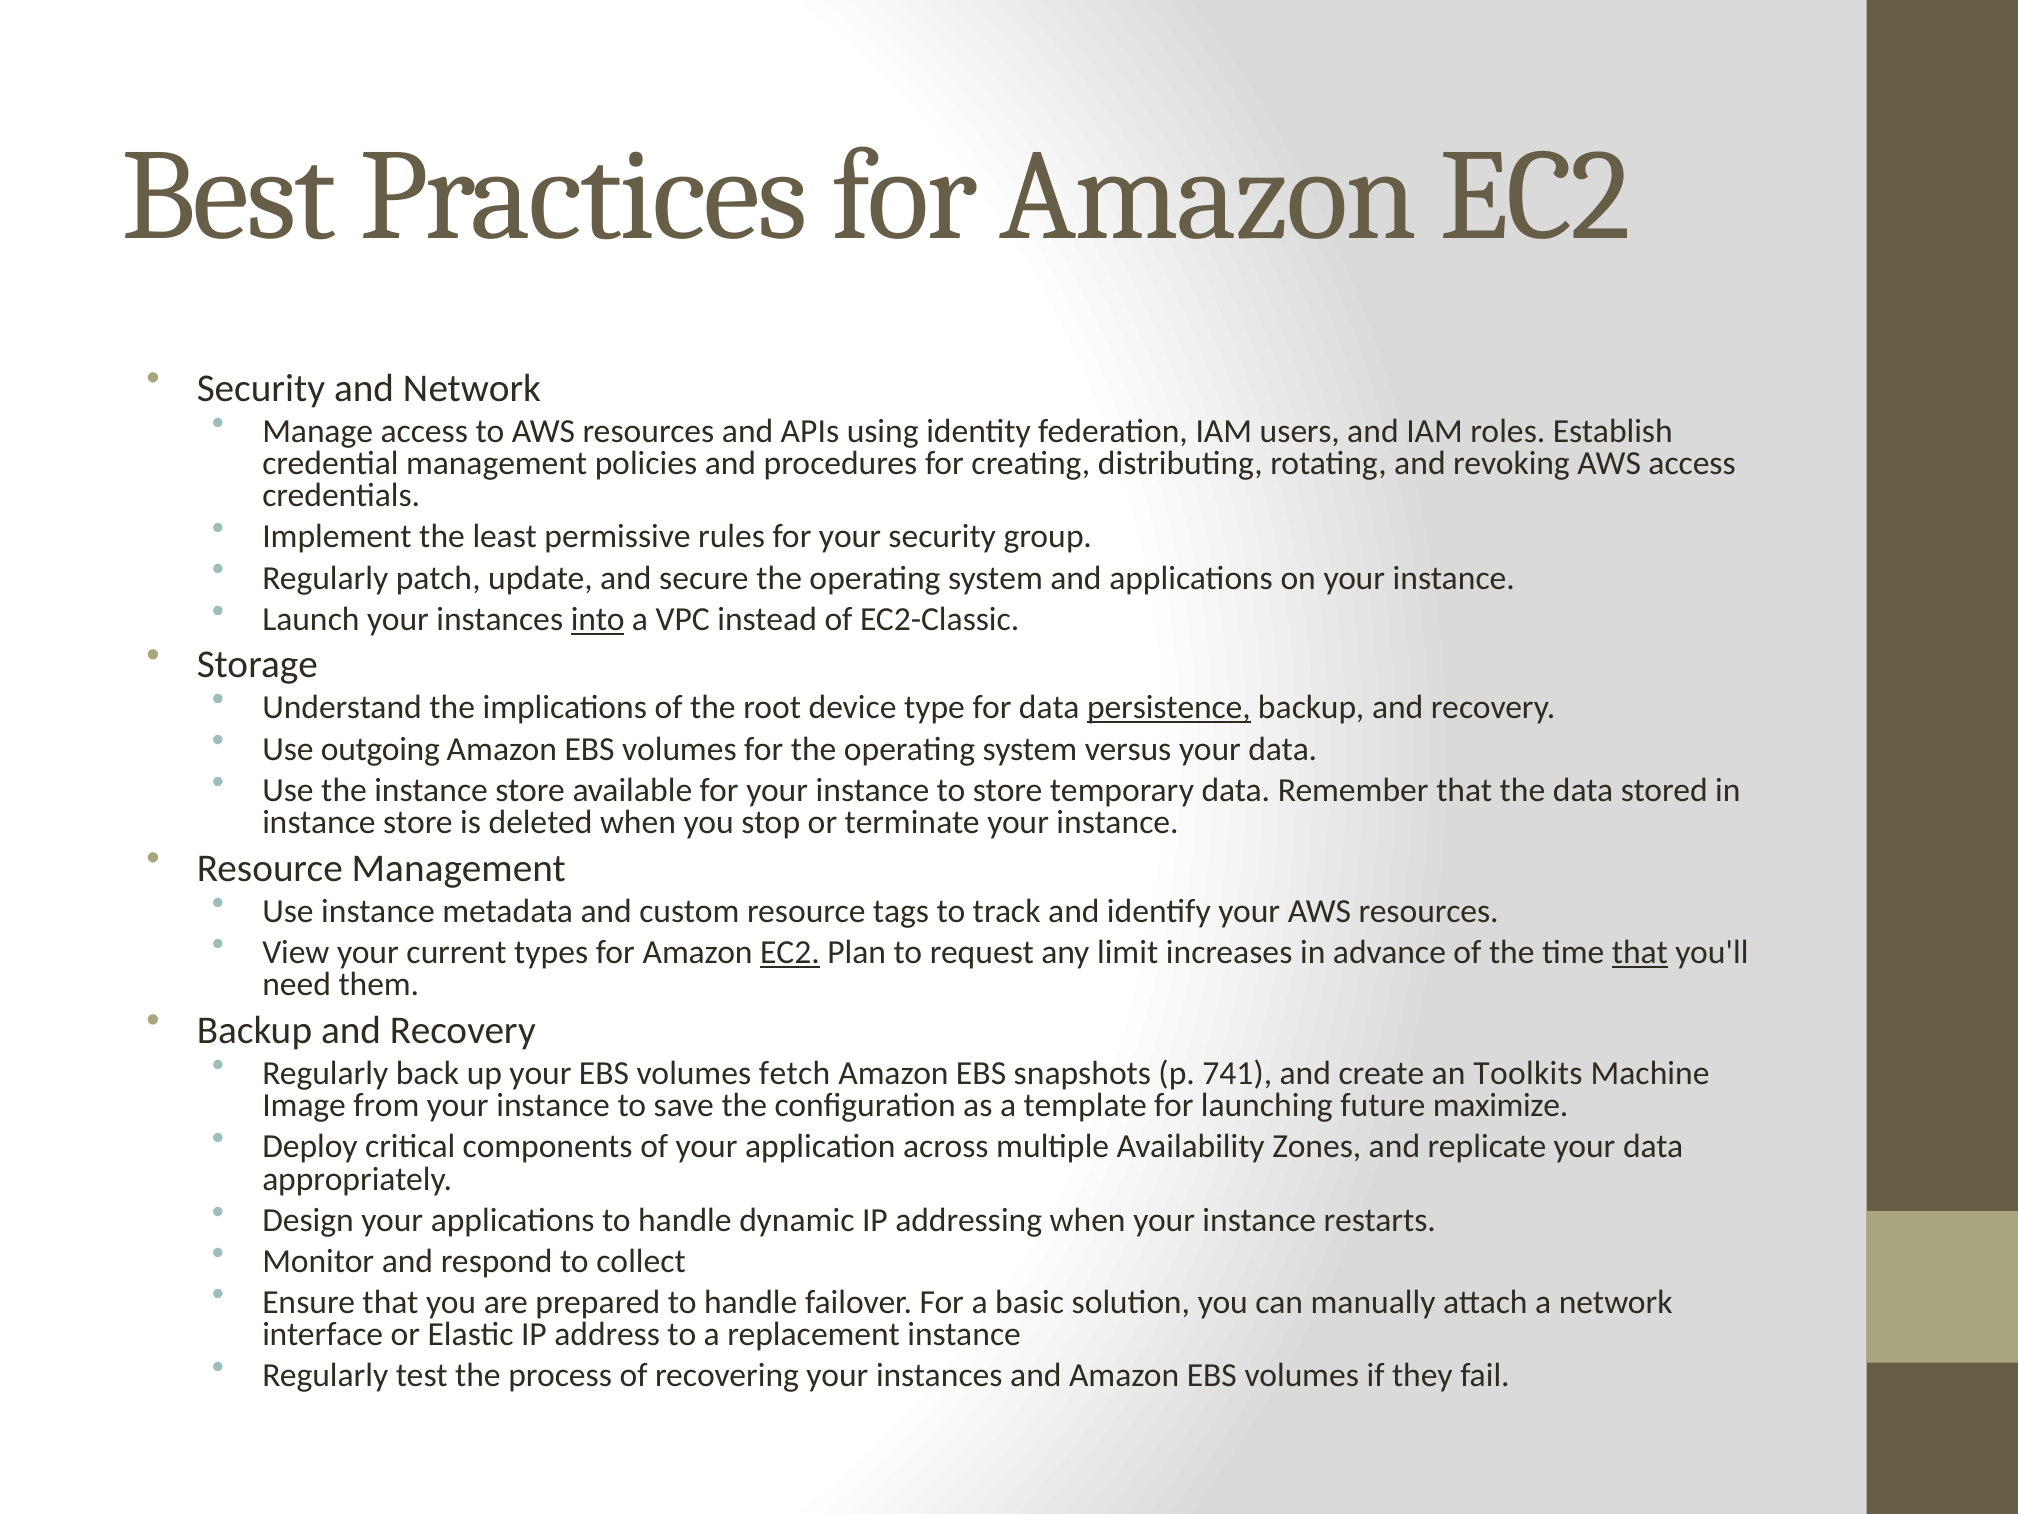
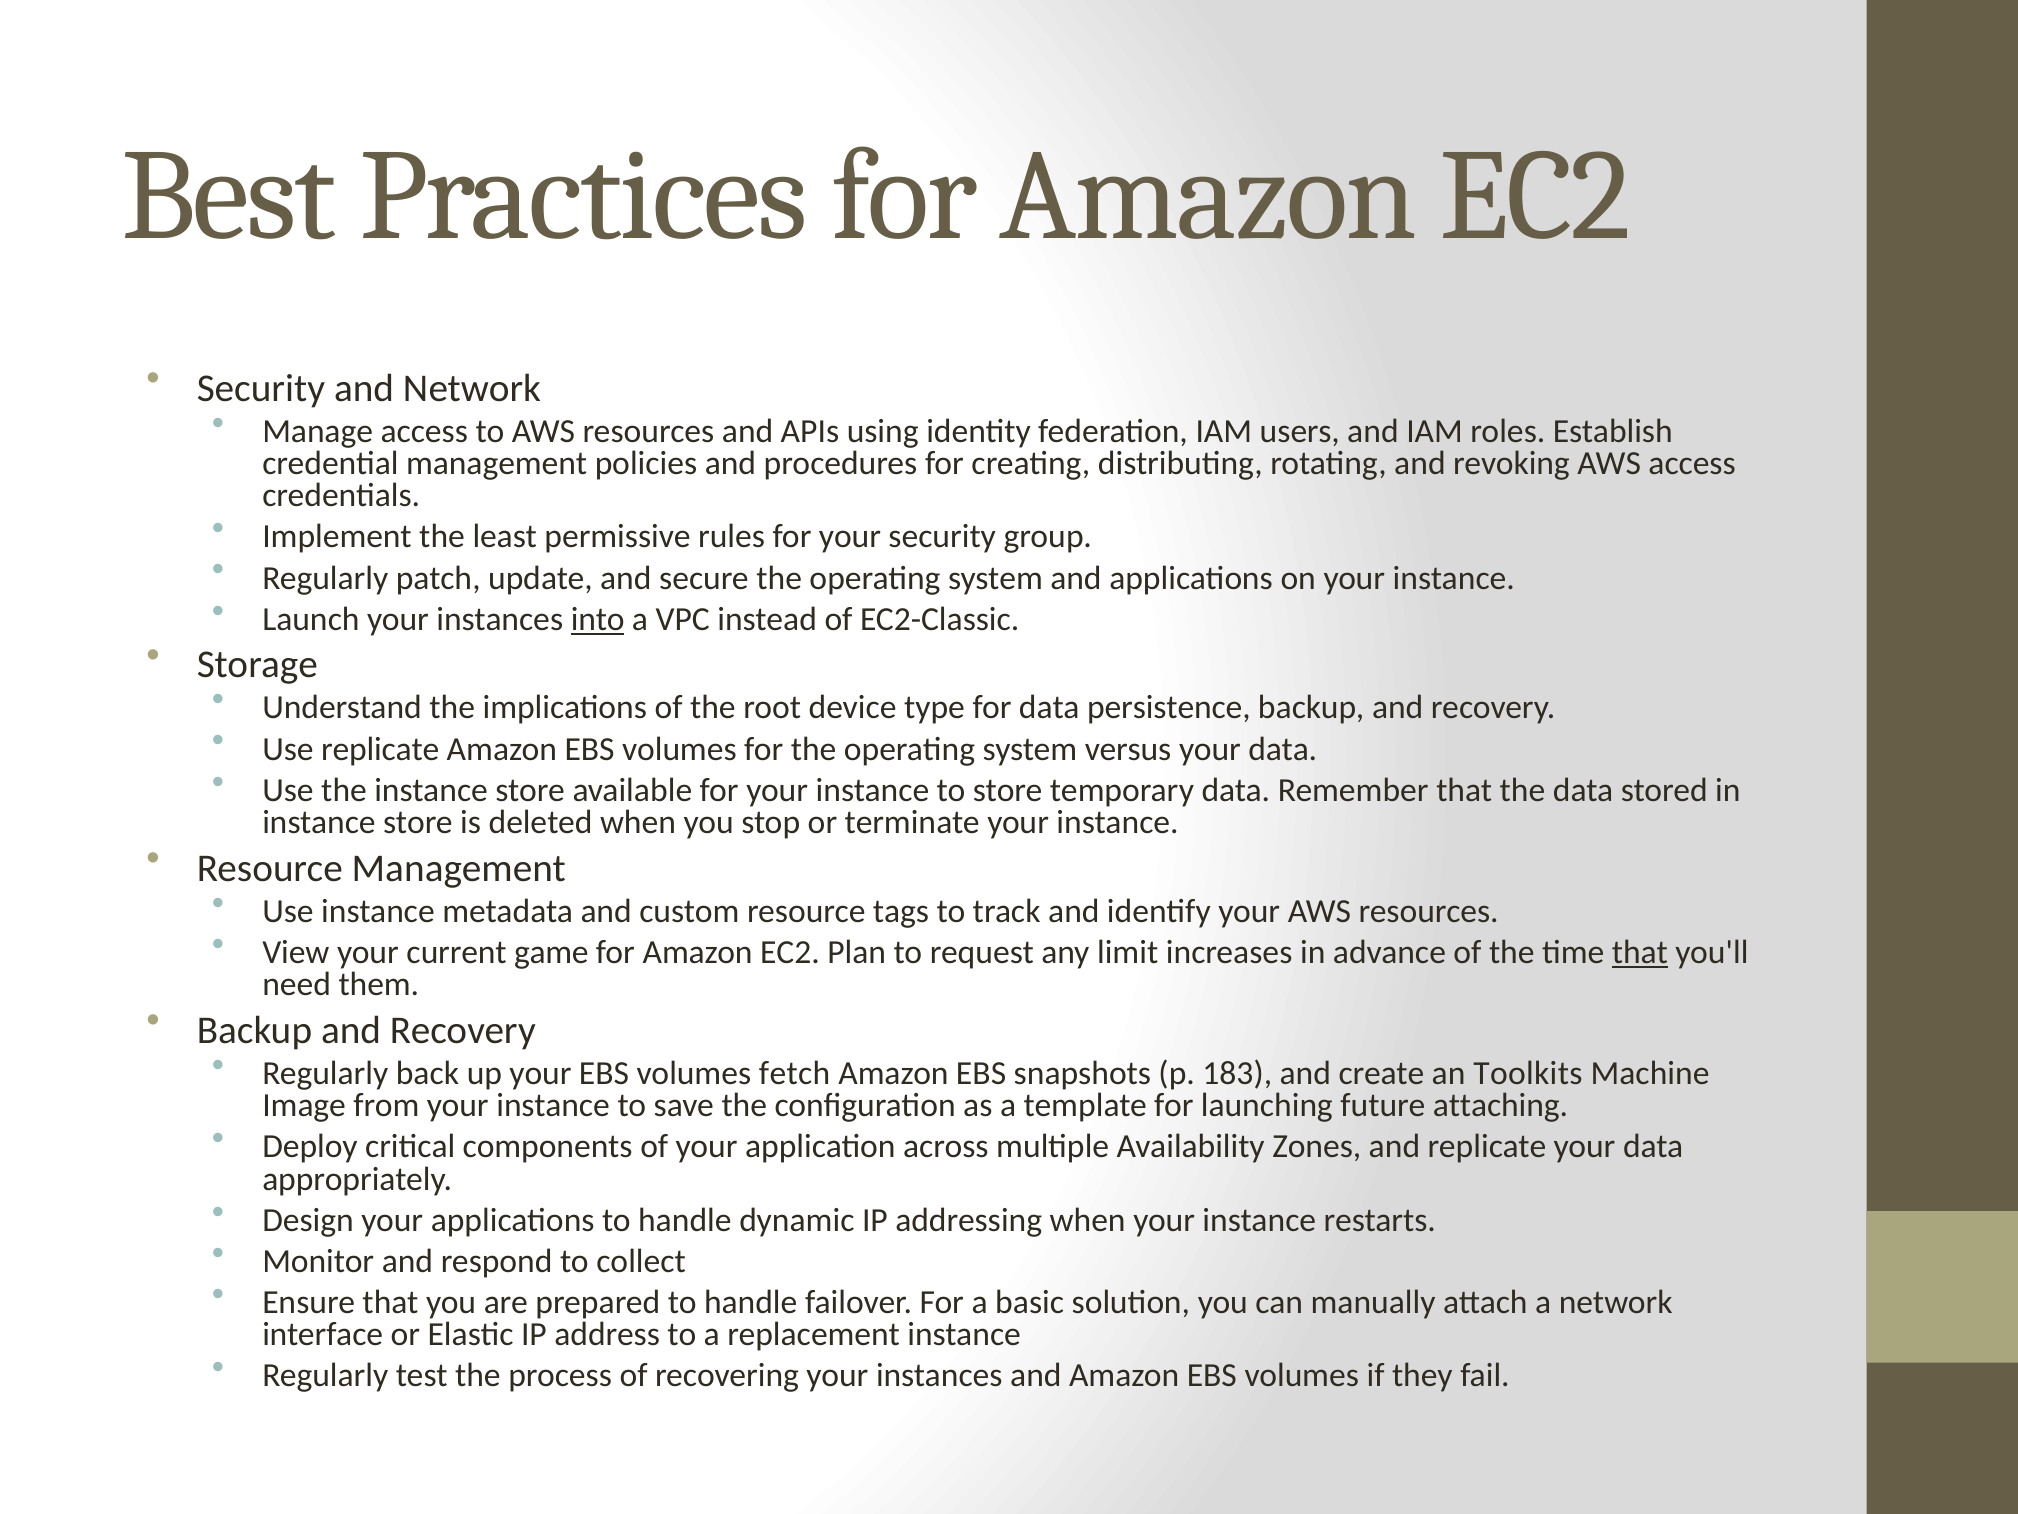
persistence underline: present -> none (1169, 708)
Use outgoing: outgoing -> replicate (380, 749)
types: types -> game (551, 952)
EC2 underline: present -> none (790, 952)
741: 741 -> 183 (1237, 1073)
maximize: maximize -> attaching (1500, 1105)
